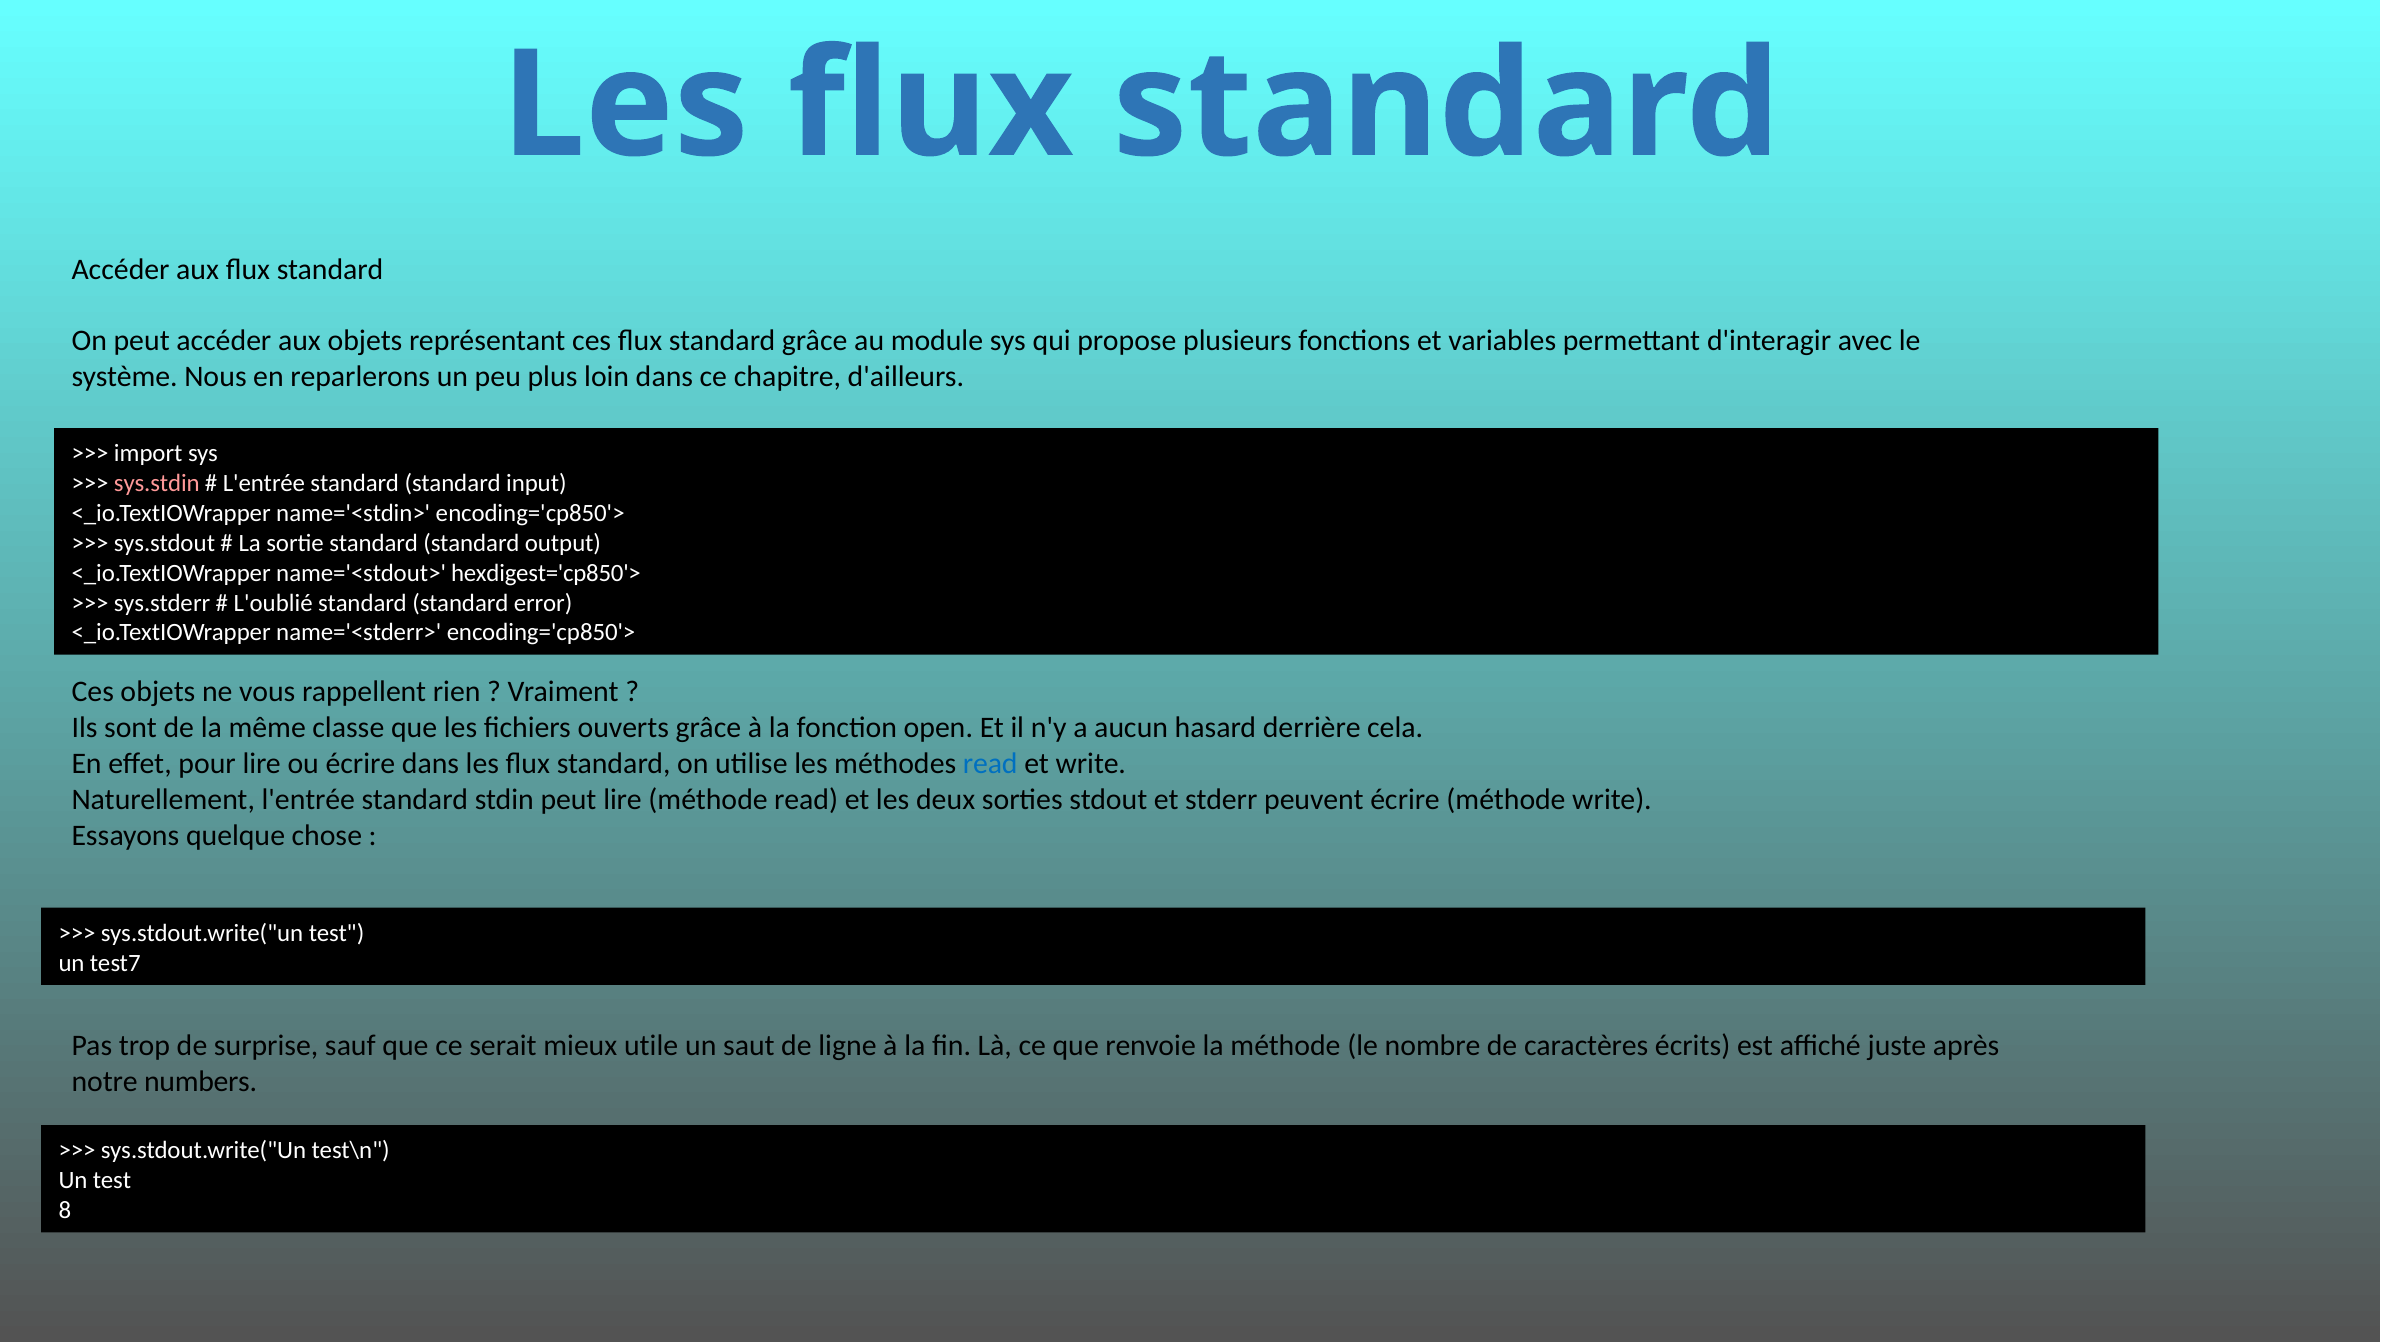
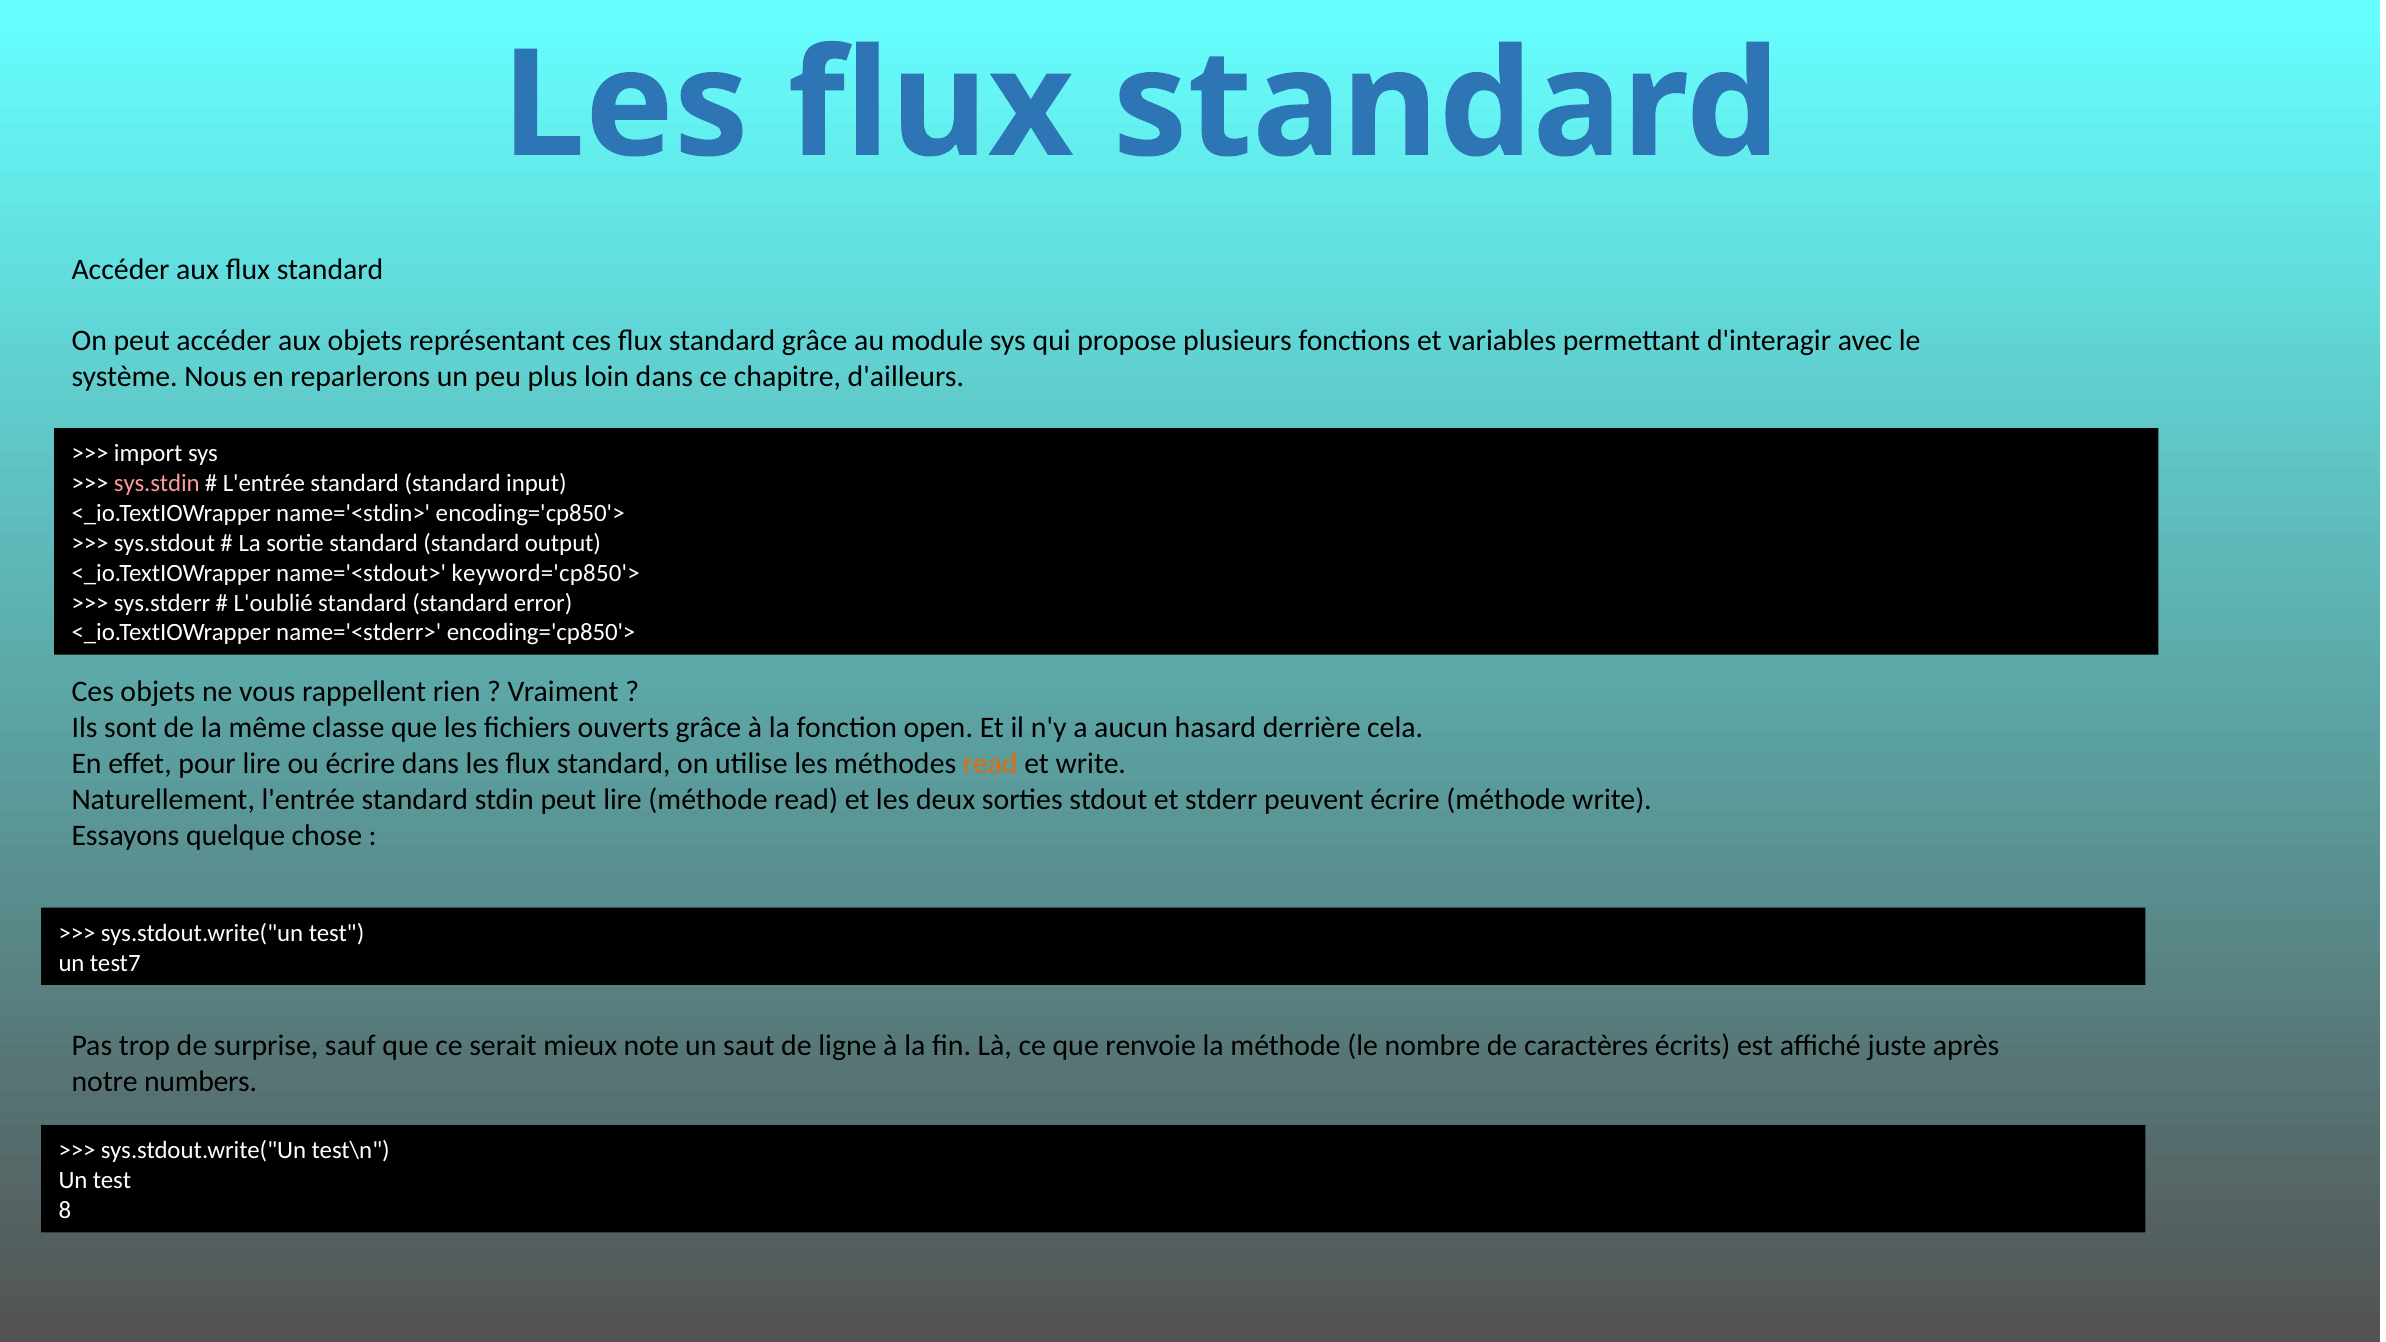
hexdigest='cp850'>: hexdigest='cp850'> -> keyword='cp850'> (546, 573)
read colour: blue -> orange (990, 764)
utile: utile -> note (651, 1046)
